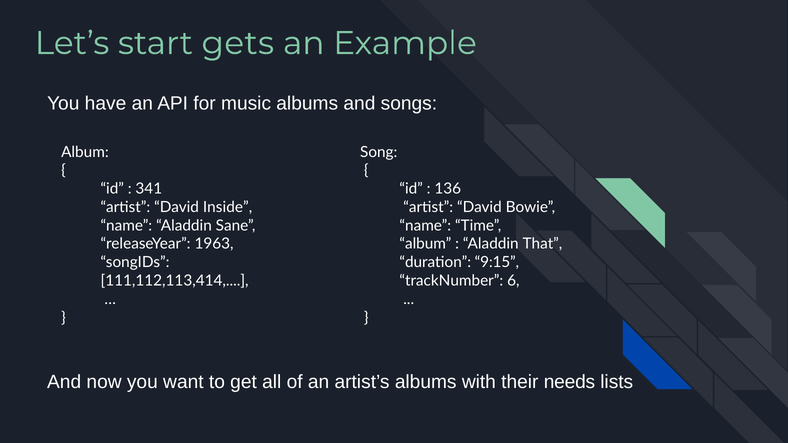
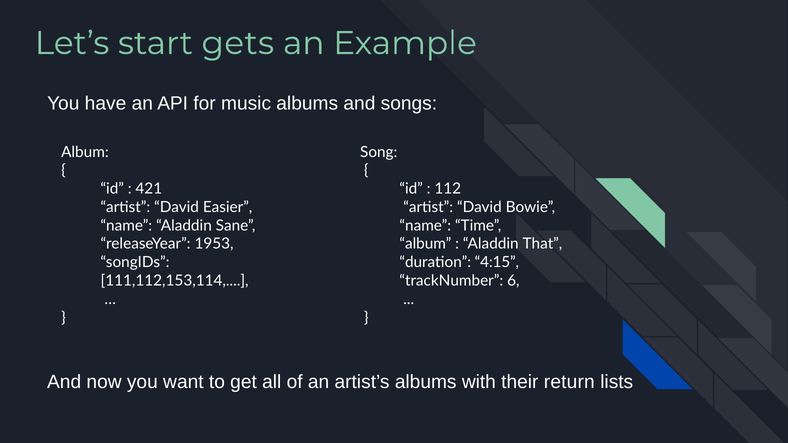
341: 341 -> 421 (149, 189)
136: 136 -> 112 (448, 189)
Inside: Inside -> Easier (228, 207)
1963: 1963 -> 1953 (214, 244)
9:15: 9:15 -> 4:15 (497, 262)
111,112,113,414: 111,112,113,414 -> 111,112,153,114 (175, 281)
needs: needs -> return (569, 382)
